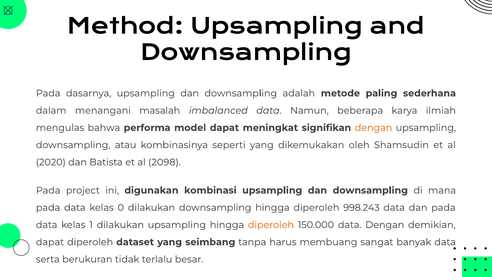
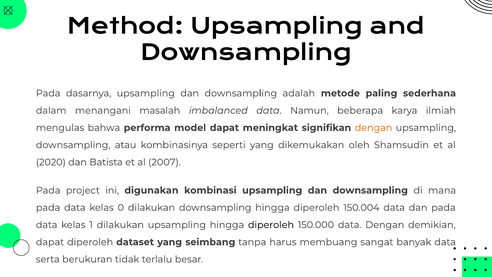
2098: 2098 -> 2007 (165, 162)
998.243: 998.243 -> 150.004 (361, 207)
diperoleh colour: orange -> black (271, 225)
